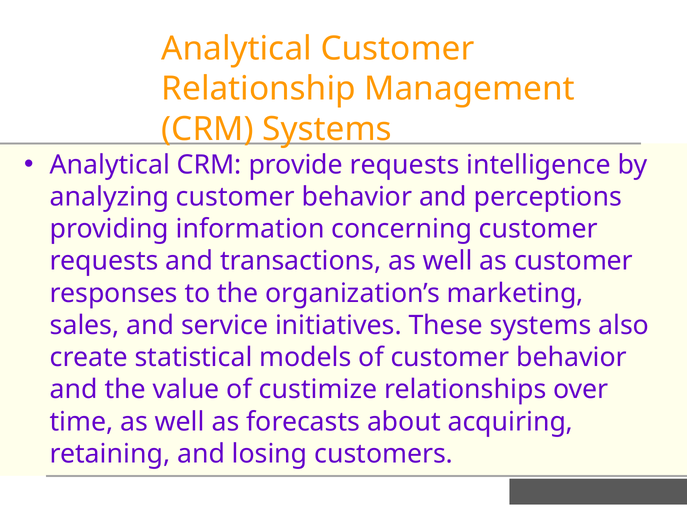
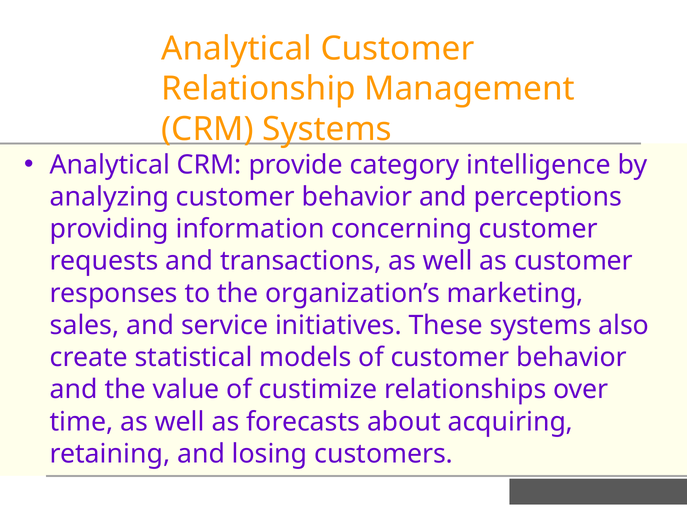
provide requests: requests -> category (405, 164)
